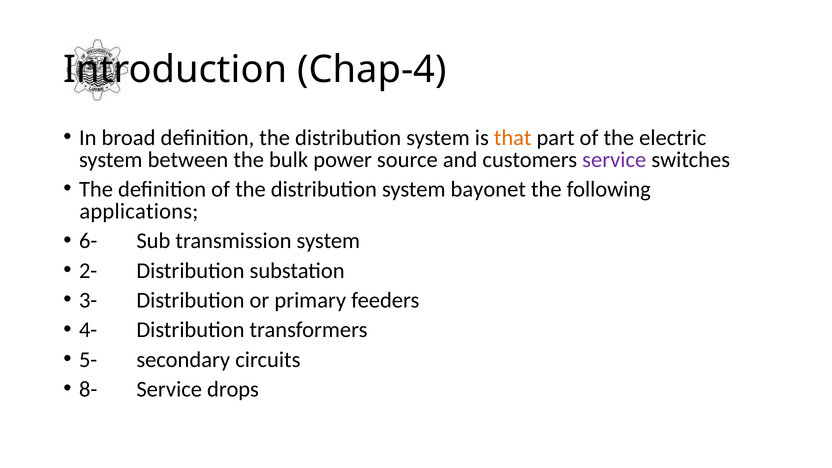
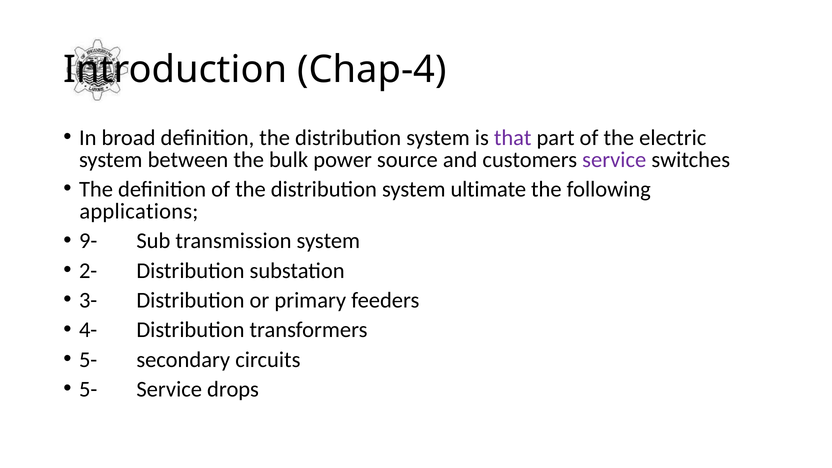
that colour: orange -> purple (513, 138)
bayonet: bayonet -> ultimate (488, 189)
6-: 6- -> 9- (88, 241)
8-: 8- -> 5- (88, 389)
